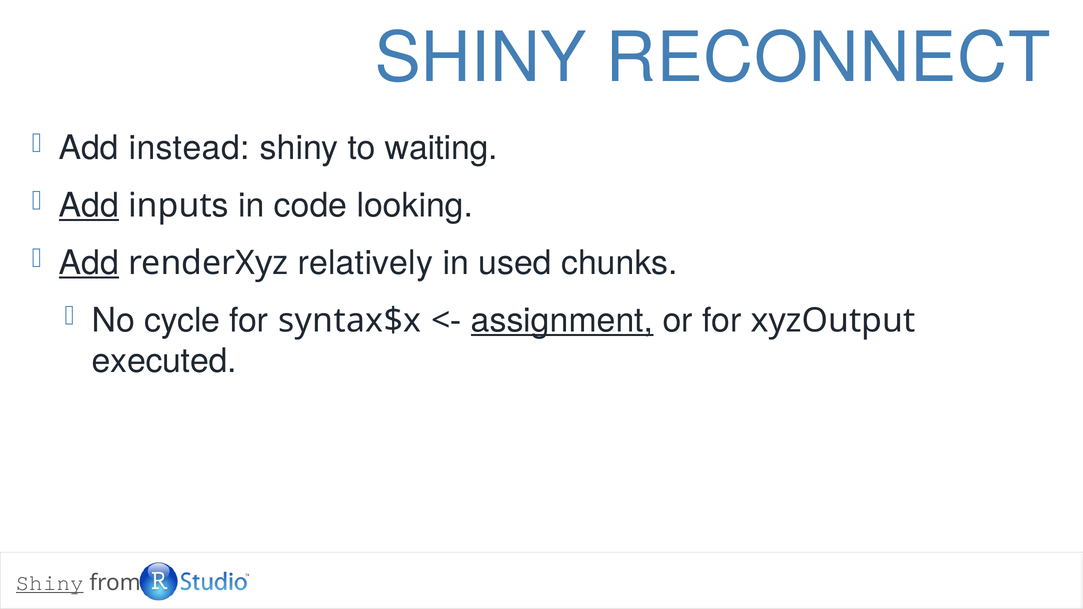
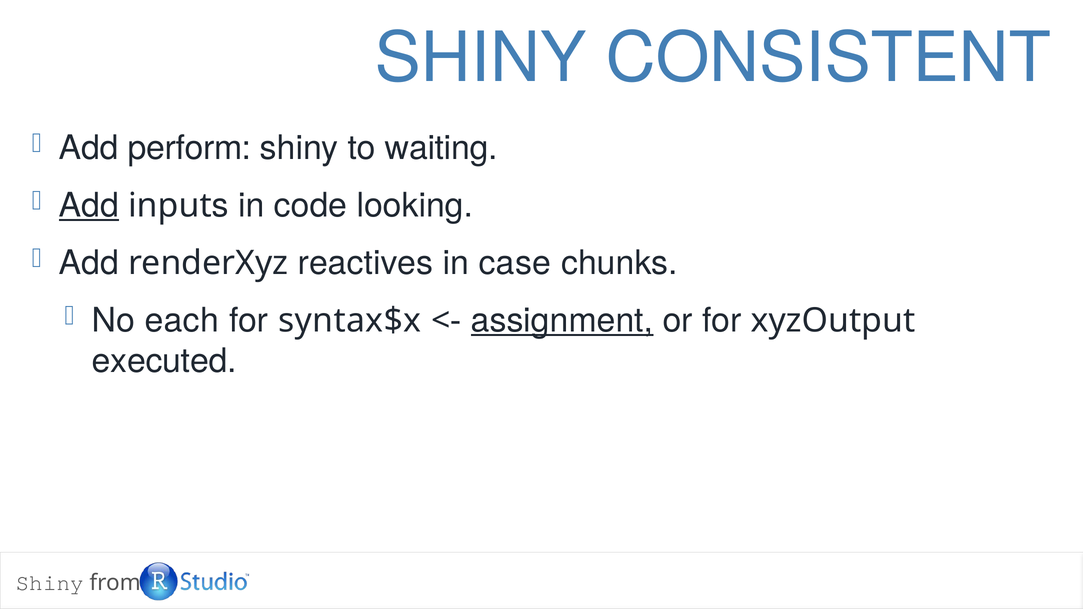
RECONNECT: RECONNECT -> CONSISTENT (829, 58)
instead: instead -> perform (189, 148)
Add underline: present -> none (89, 263)
relatively: relatively -> reactives (365, 263)
used: used -> case (515, 263)
cycle: cycle -> each (182, 321)
Shiny underline: present -> none (50, 583)
